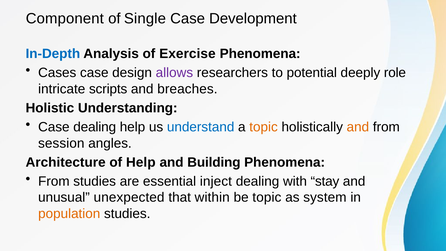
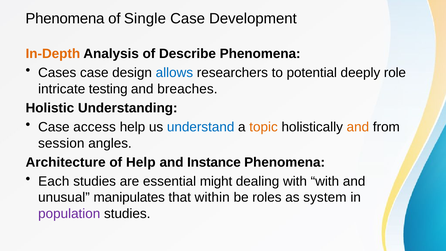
Component: Component -> Phenomena (65, 19)
In-Depth colour: blue -> orange (53, 54)
Exercise: Exercise -> Describe (187, 54)
allows colour: purple -> blue (174, 73)
scripts: scripts -> testing (108, 89)
Case dealing: dealing -> access (95, 127)
Building: Building -> Instance (214, 162)
From: From -> Each (54, 181)
inject: inject -> might (216, 181)
with stay: stay -> with (325, 181)
unexpected: unexpected -> manipulates (129, 197)
be topic: topic -> roles (267, 197)
population colour: orange -> purple (69, 214)
